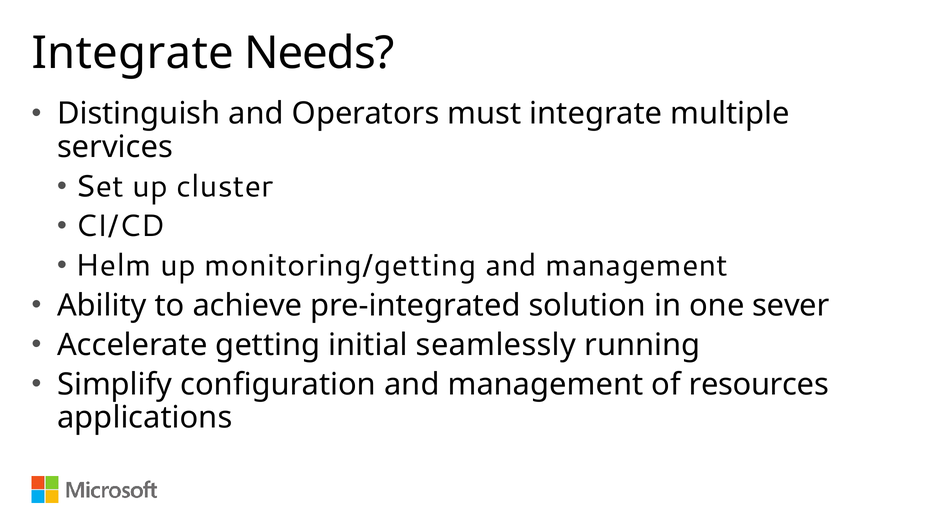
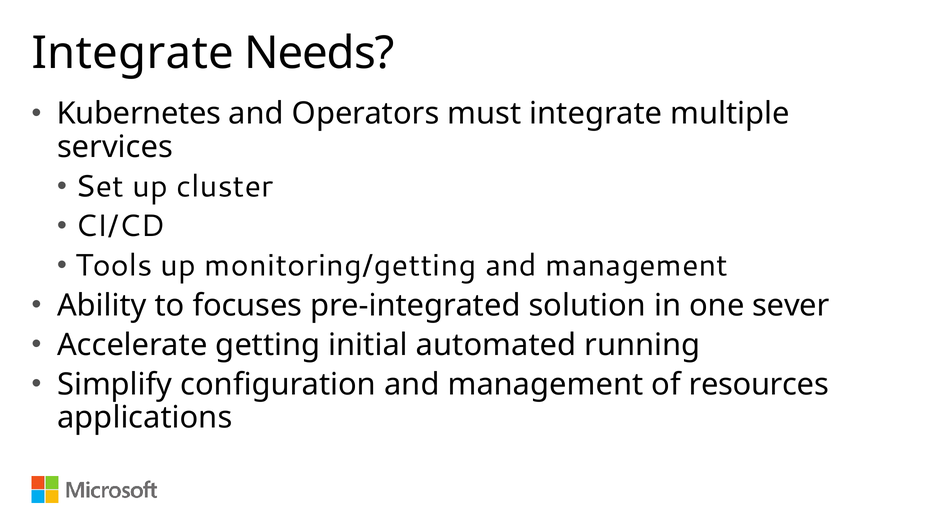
Distinguish: Distinguish -> Kubernetes (139, 114)
Helm: Helm -> Tools (114, 266)
achieve: achieve -> focuses (247, 306)
seamlessly: seamlessly -> automated (496, 345)
